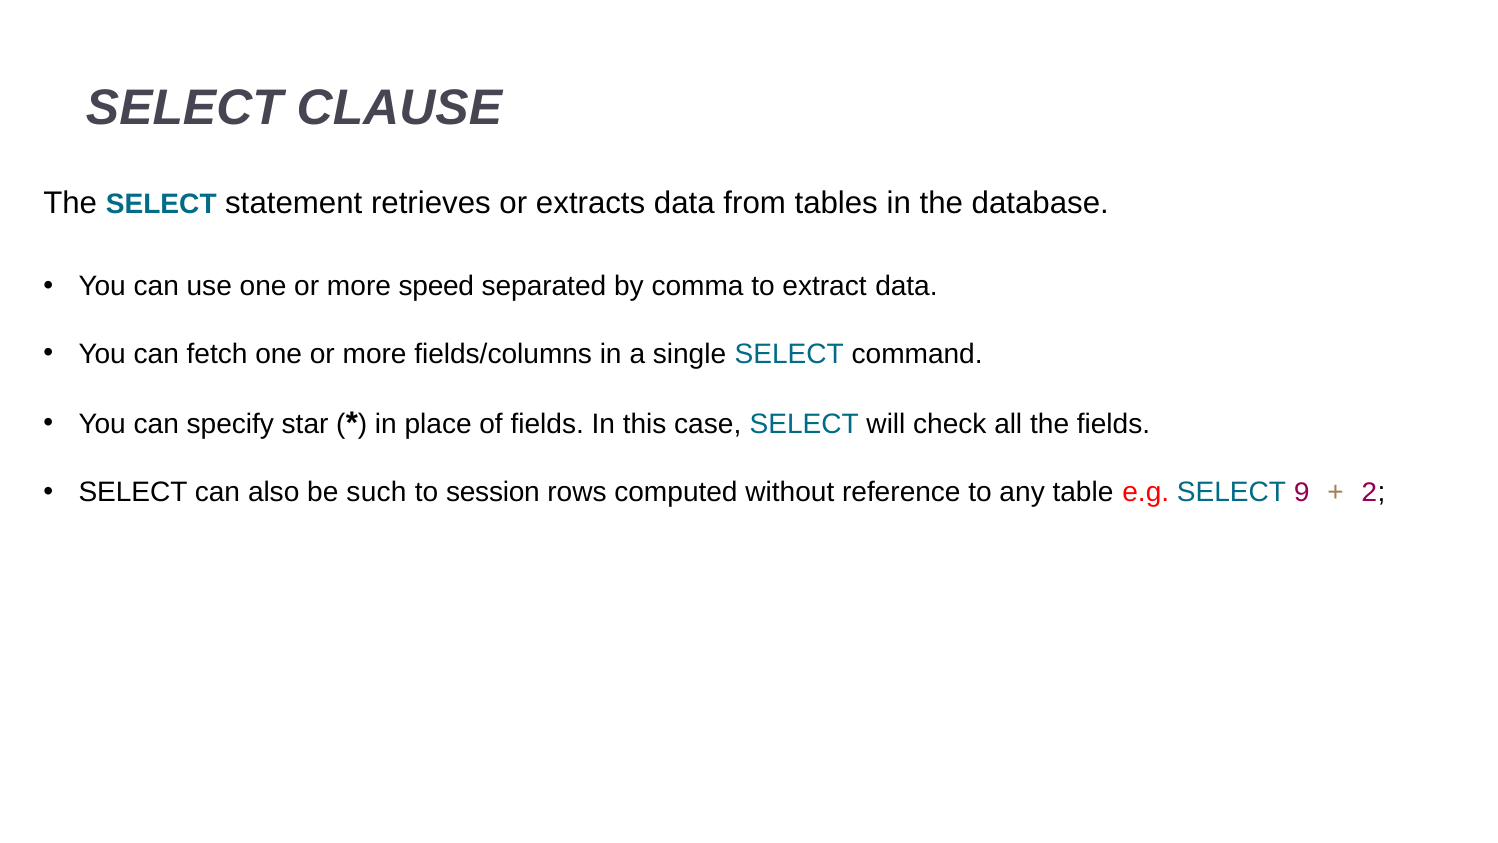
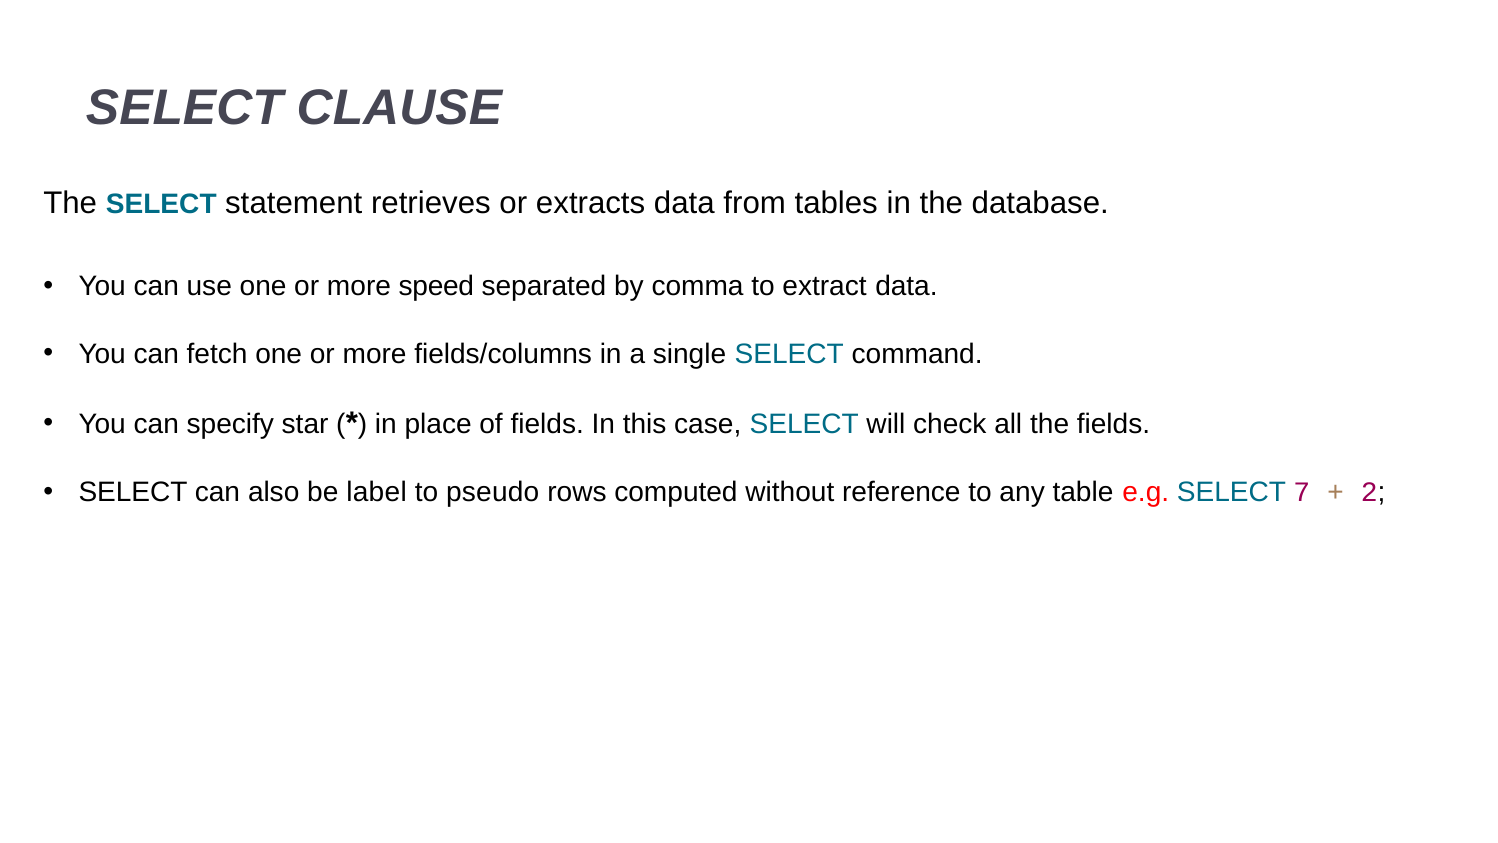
such: such -> label (377, 492)
session: session -> pseudo (493, 492)
9: 9 -> 7 (1302, 492)
